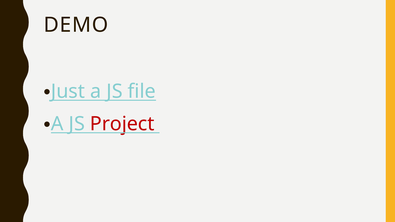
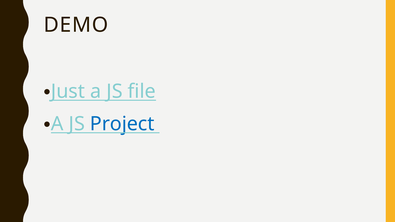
Project colour: red -> blue (122, 124)
